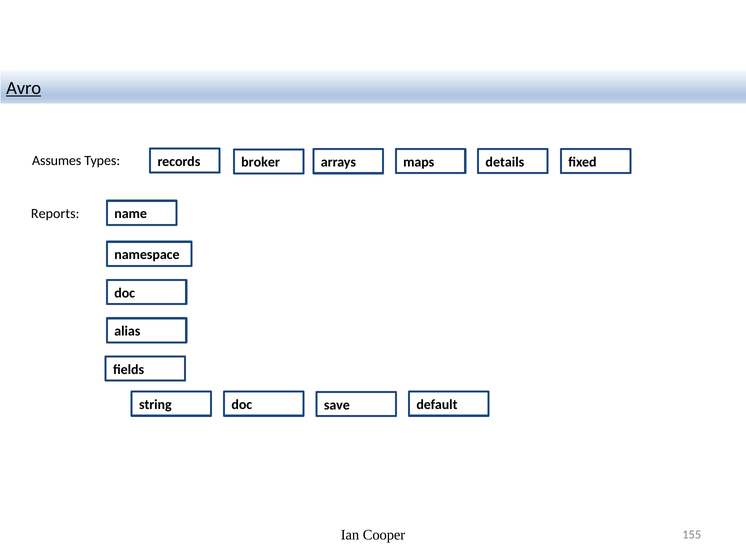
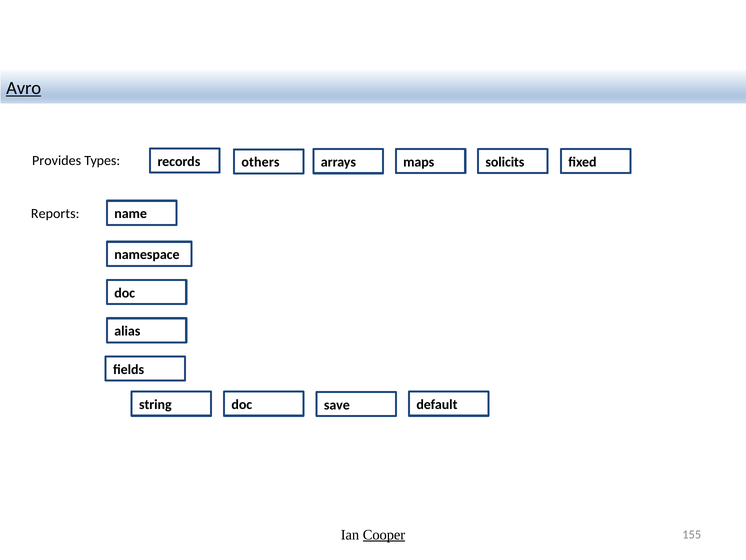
Assumes: Assumes -> Provides (57, 161)
broker: broker -> others (261, 162)
details: details -> solicits (505, 162)
Cooper underline: none -> present (384, 534)
